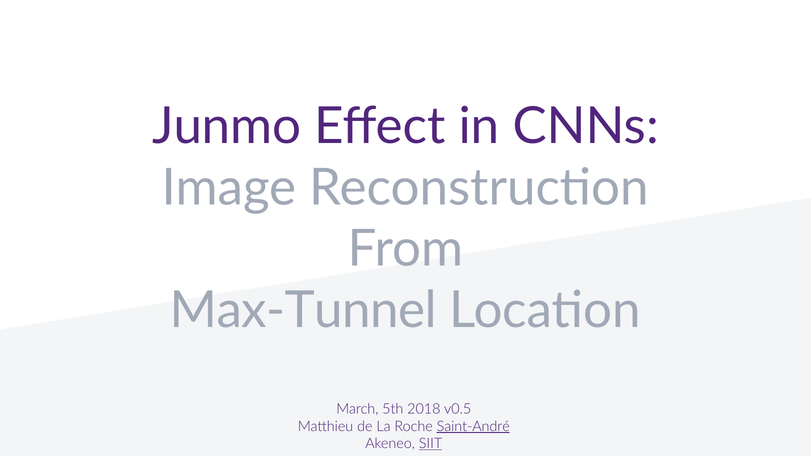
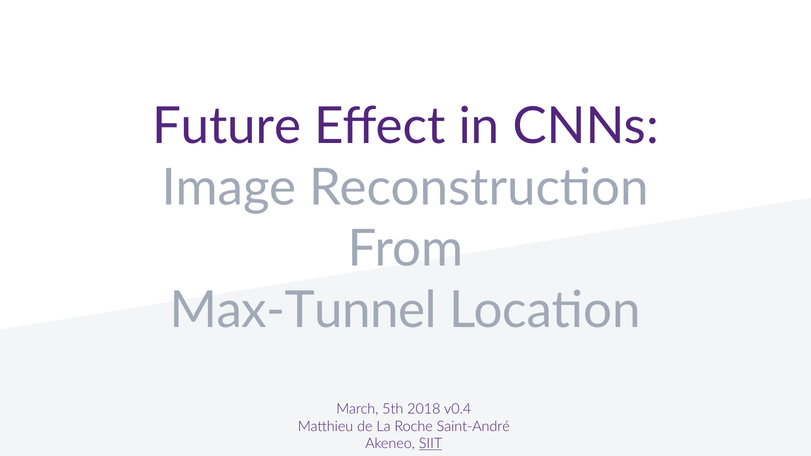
Junmo: Junmo -> Future (227, 126)
v0.5: v0.5 -> v0.4 (458, 409)
Saint-André underline: present -> none (473, 426)
